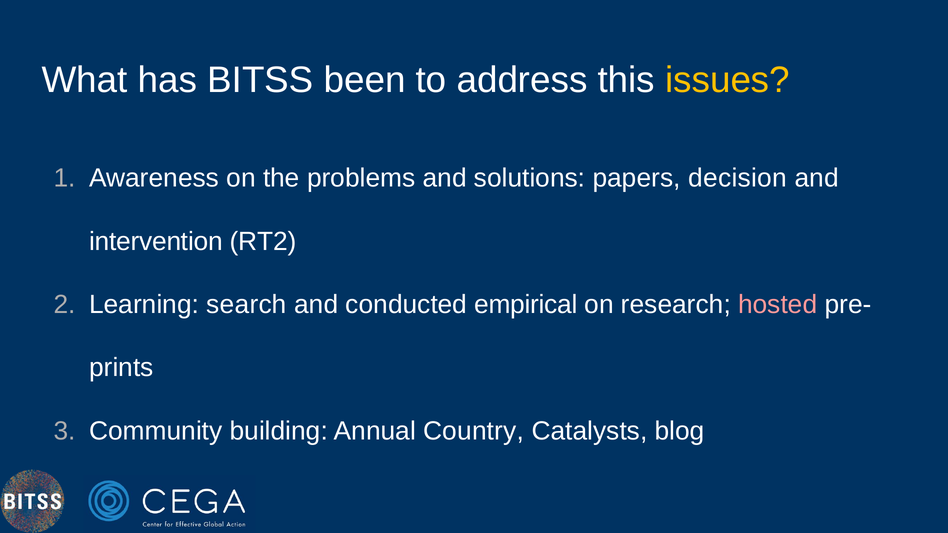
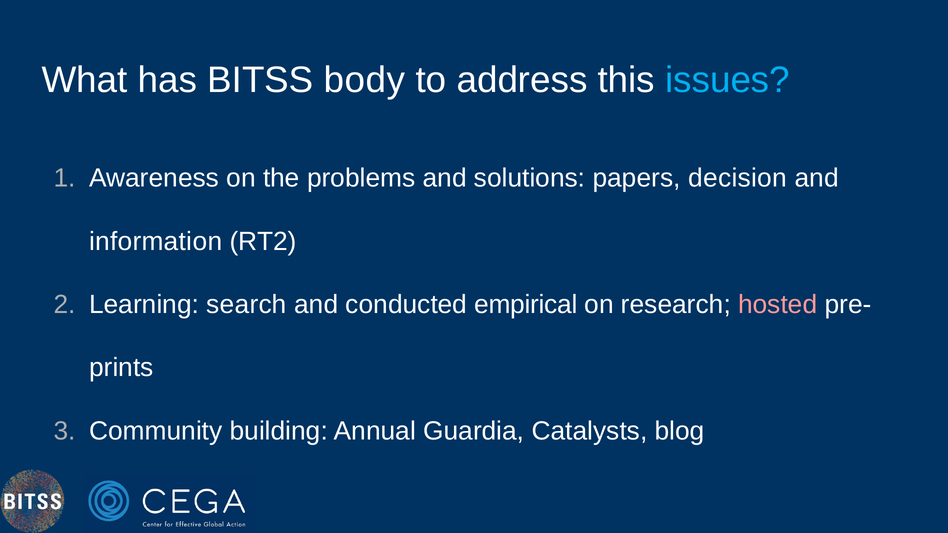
been: been -> body (364, 80)
issues colour: yellow -> light blue (728, 80)
intervention: intervention -> information (156, 241)
Country: Country -> Guardia (474, 431)
